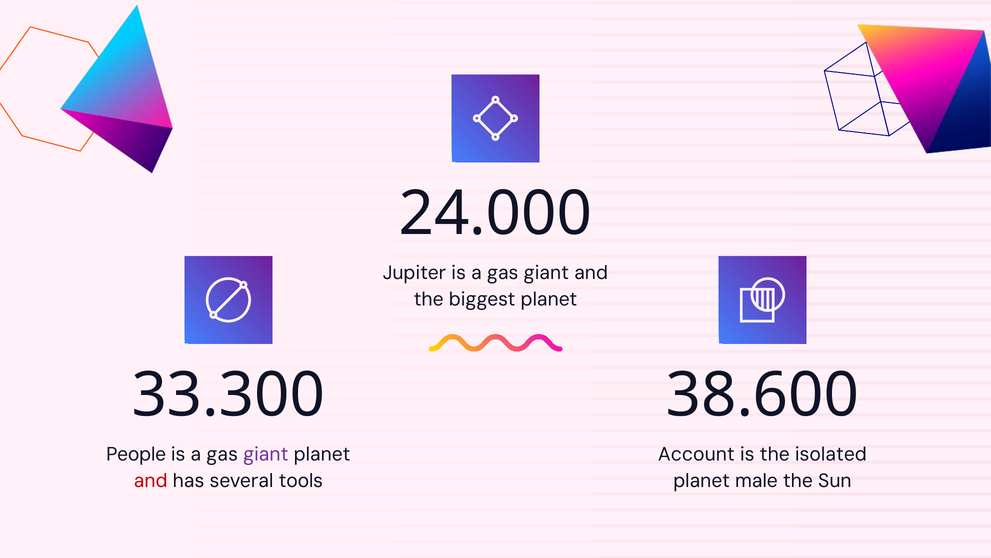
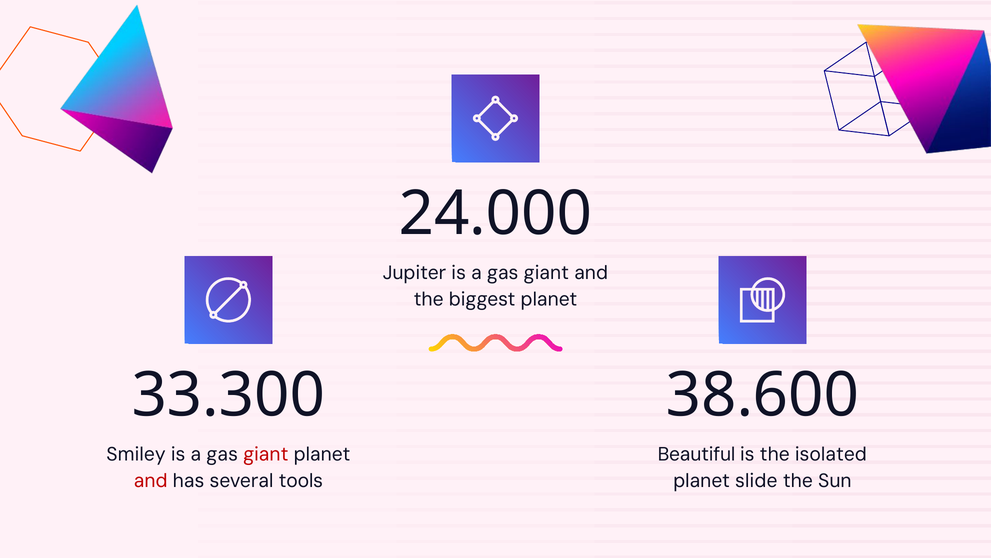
People: People -> Smiley (136, 454)
giant colour: purple -> red (266, 454)
Account: Account -> Beautiful (696, 454)
male: male -> slide (756, 480)
